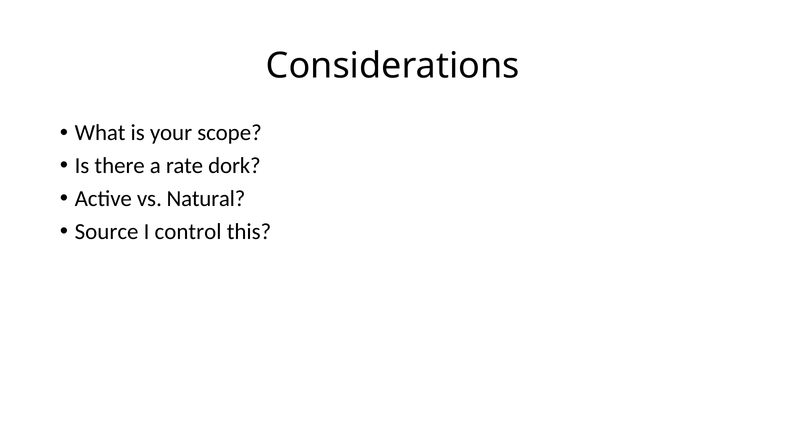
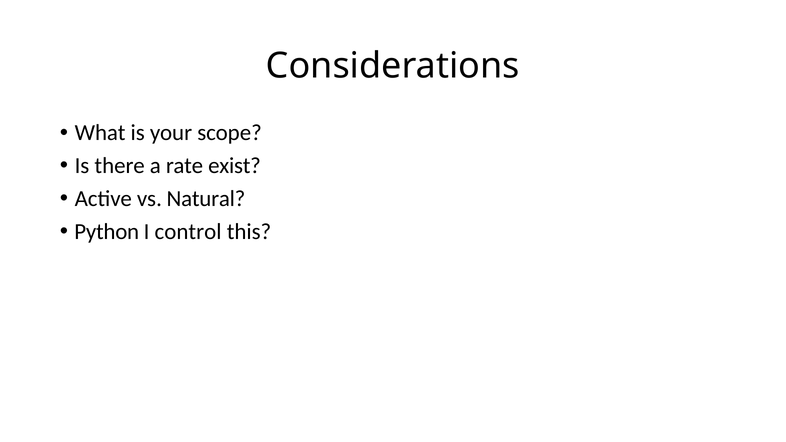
dork: dork -> exist (234, 166)
Source: Source -> Python (107, 232)
